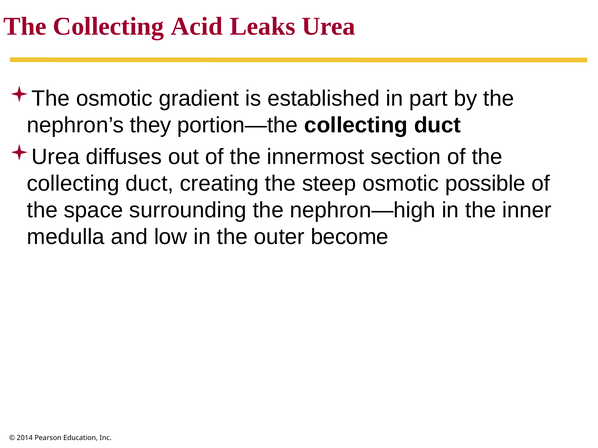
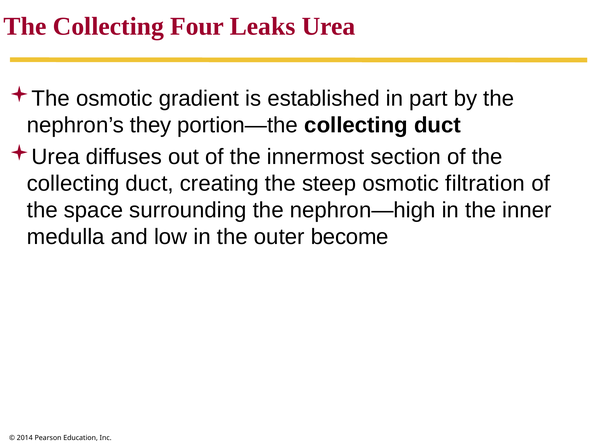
Acid: Acid -> Four (197, 26)
possible: possible -> filtration (485, 184)
